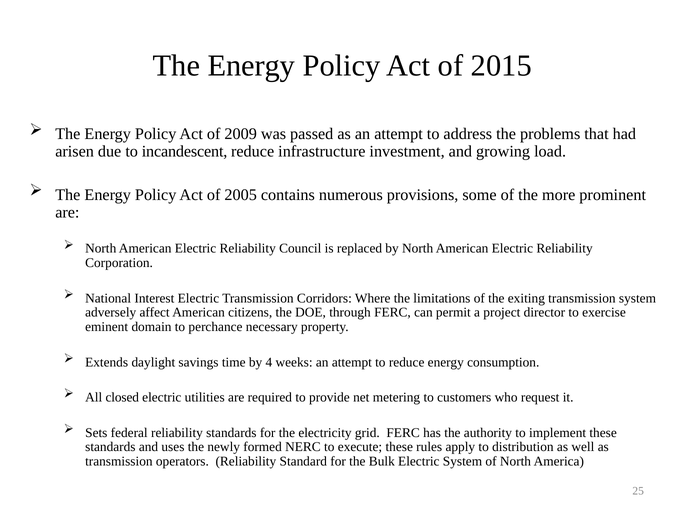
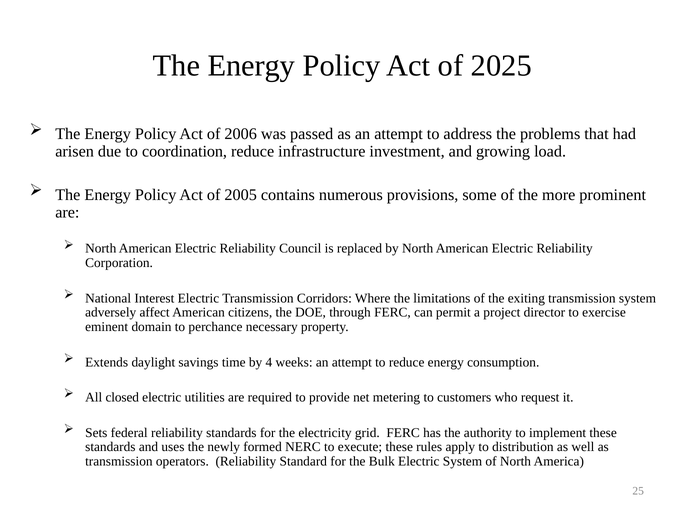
2015: 2015 -> 2025 (501, 66)
2009: 2009 -> 2006 (241, 134)
incandescent: incandescent -> coordination (185, 152)
